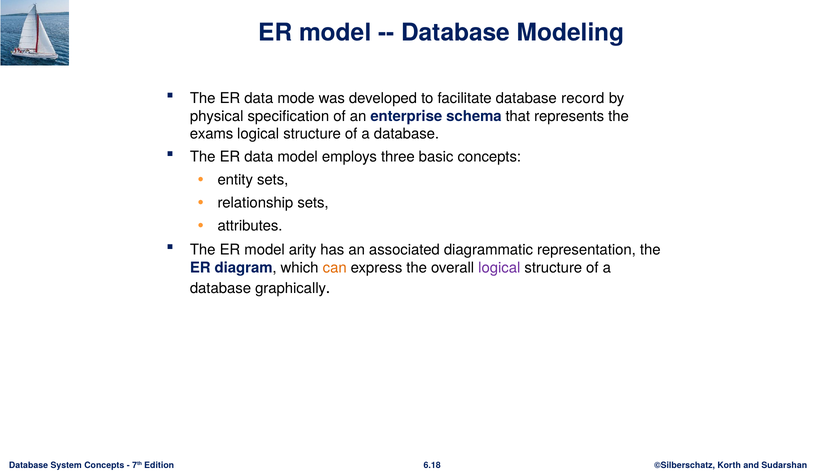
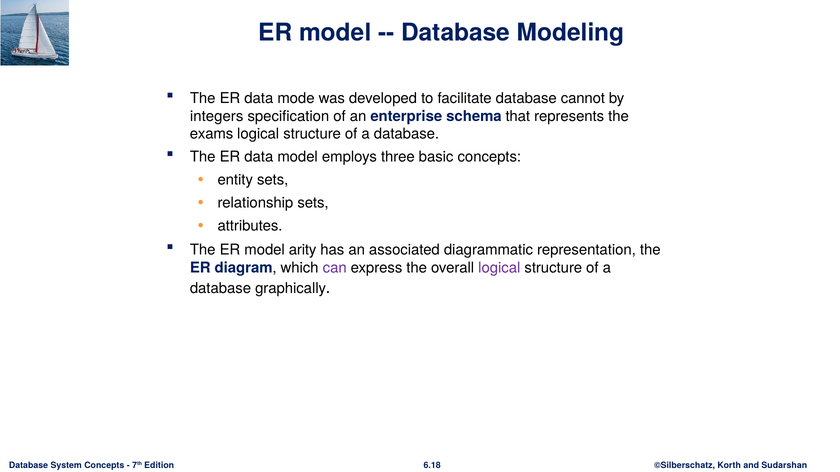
record: record -> cannot (583, 98)
physical: physical -> integers (217, 116)
can colour: orange -> purple (335, 268)
